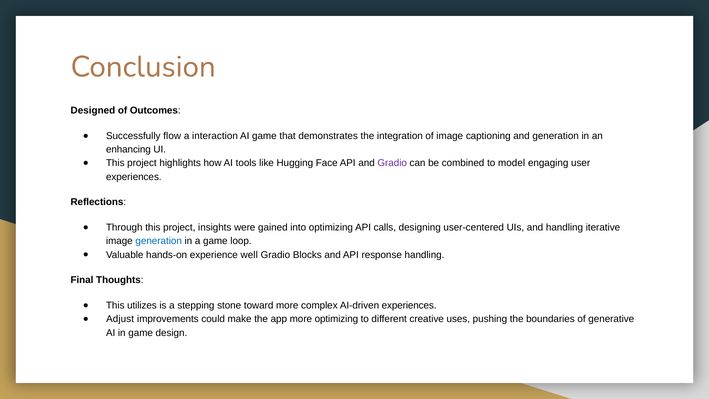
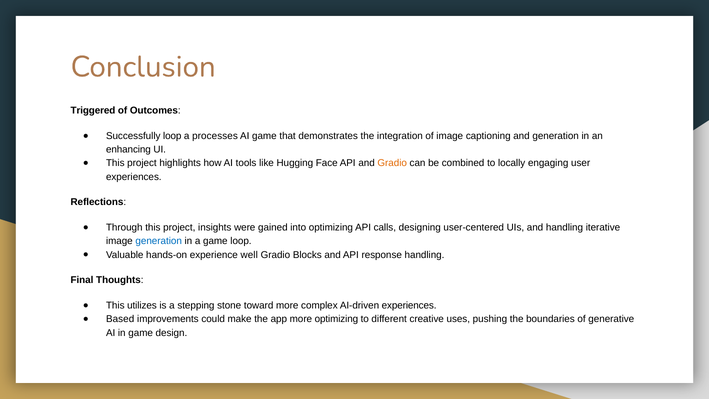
Designed: Designed -> Triggered (93, 111)
Successfully flow: flow -> loop (172, 136)
interaction: interaction -> processes (215, 136)
Gradio colour: purple -> orange (392, 163)
model: model -> locally (512, 163)
Adjust: Adjust -> Based (120, 319)
